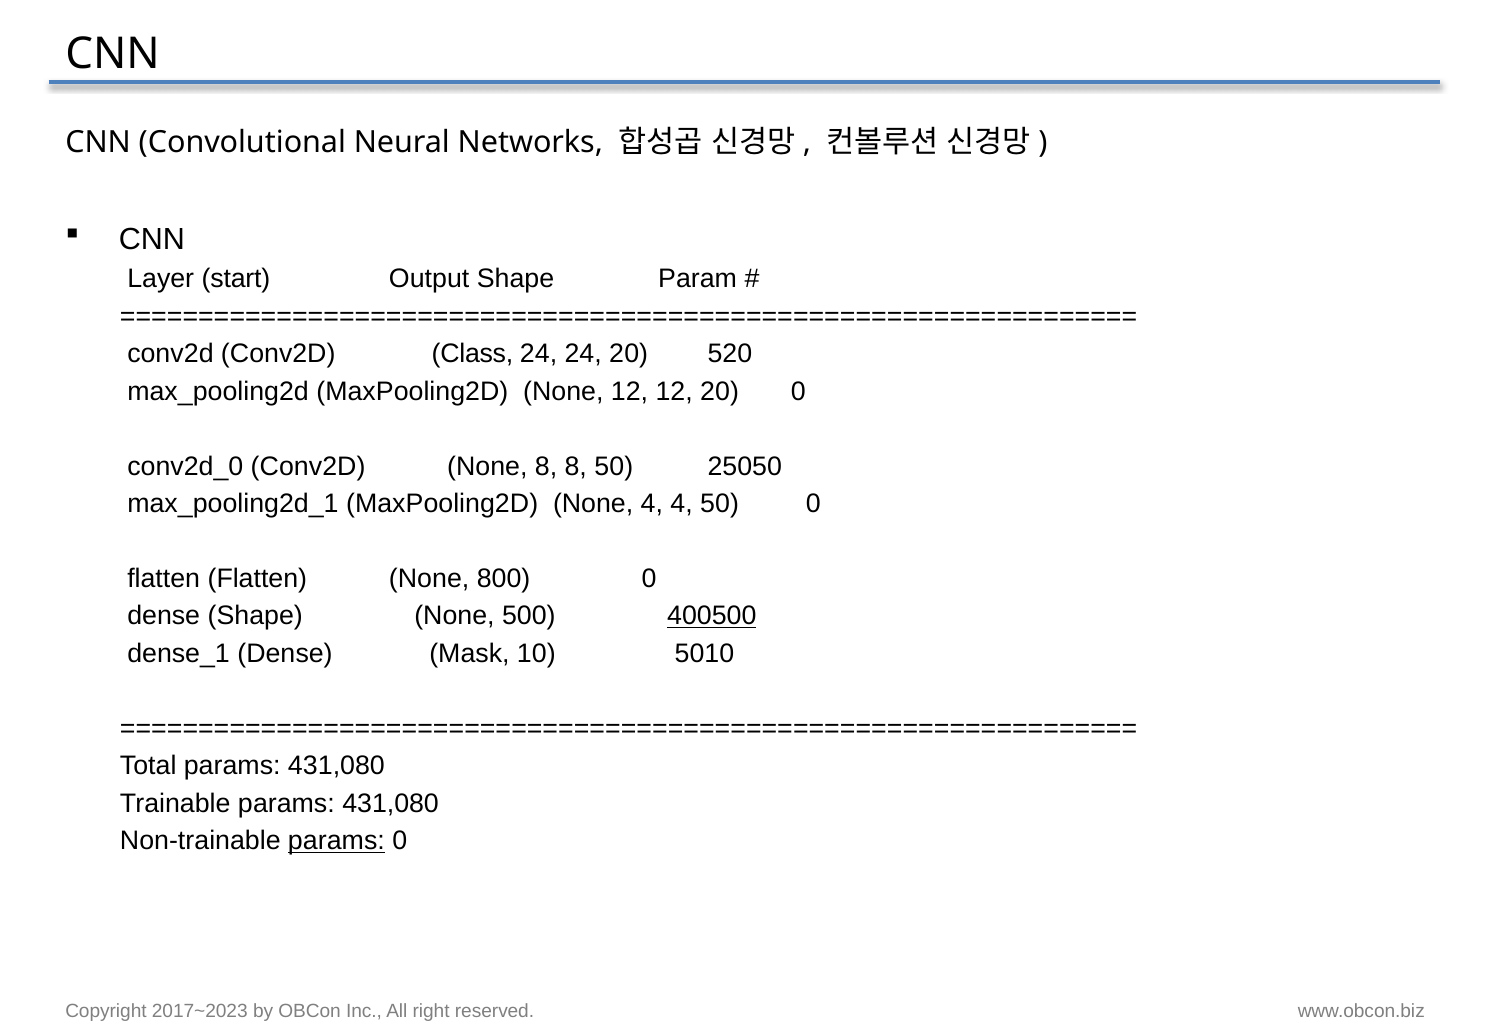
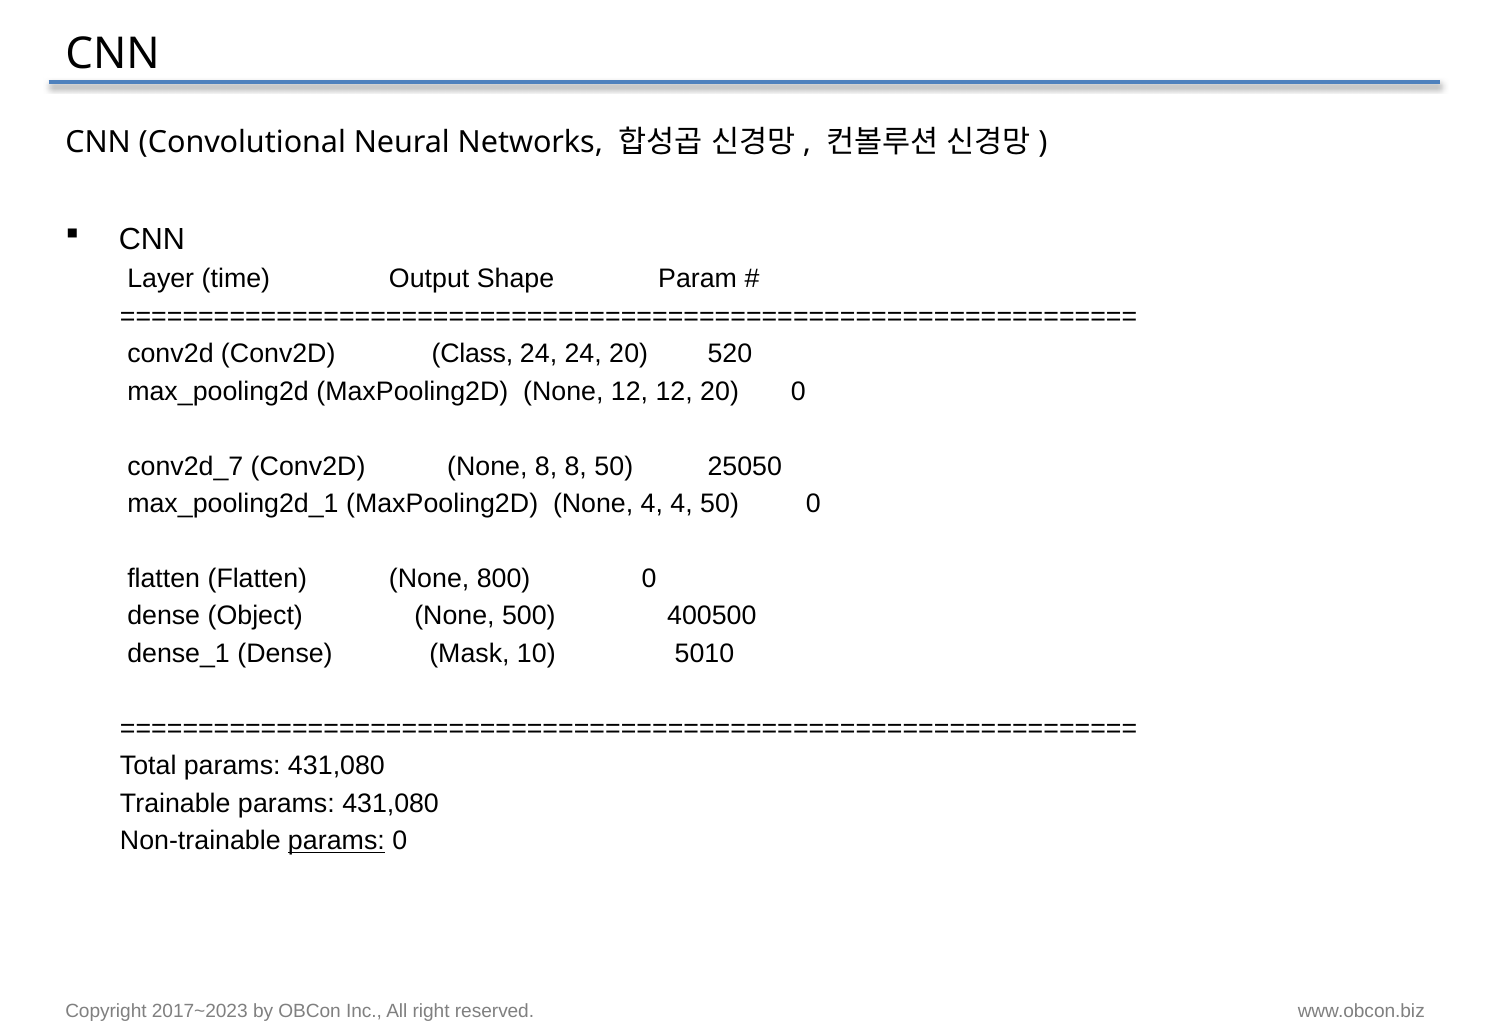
start: start -> time (236, 279)
conv2d_0: conv2d_0 -> conv2d_7 (185, 467)
dense Shape: Shape -> Object (255, 616)
400500 underline: present -> none (712, 616)
